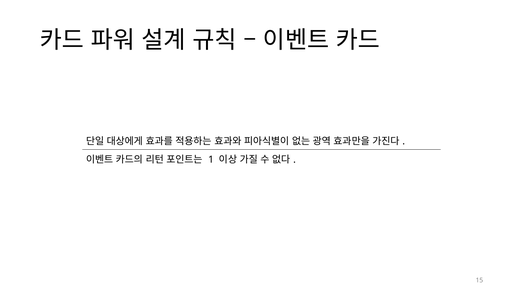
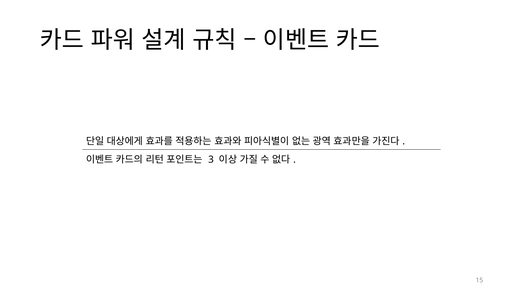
1: 1 -> 3 (211, 160)
